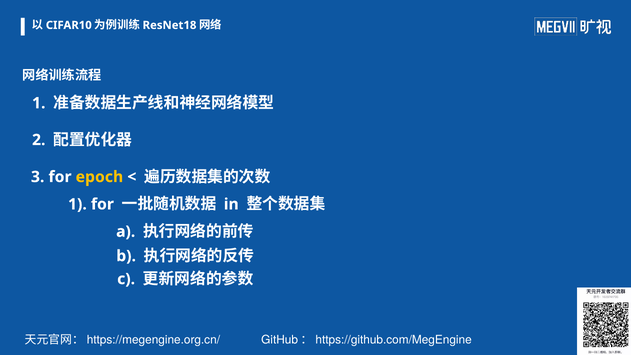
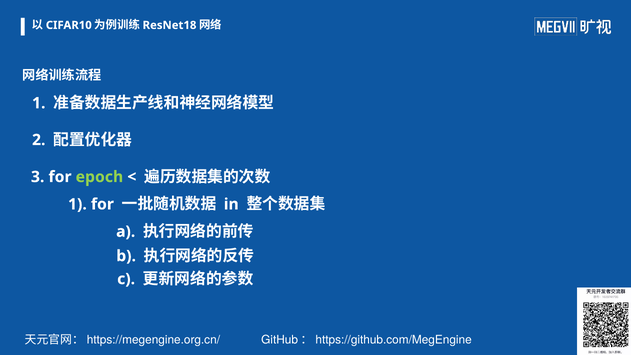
epoch colour: yellow -> light green (99, 177)
